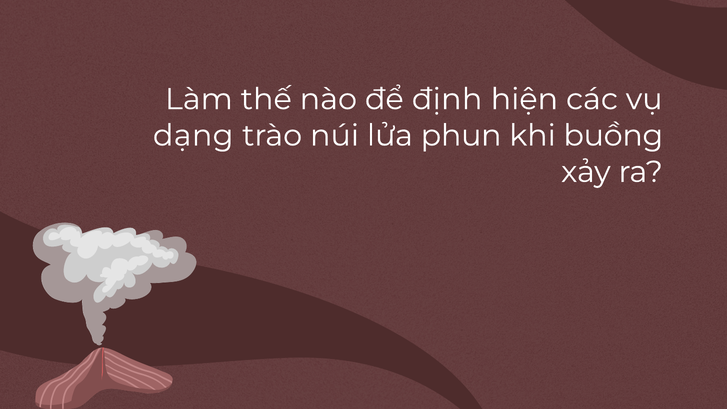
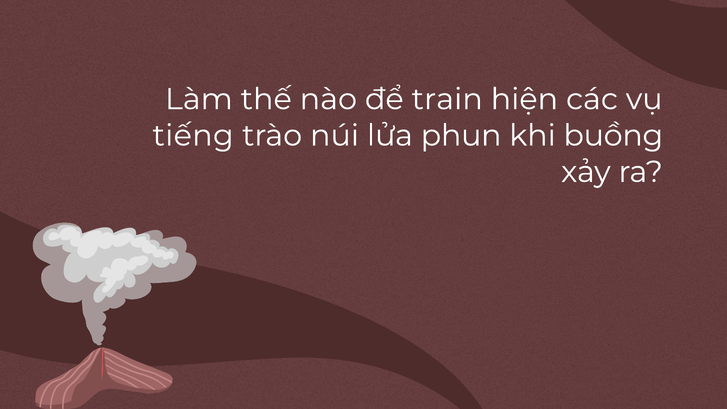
định: định -> train (447, 99)
dạng: dạng -> tiếng (193, 136)
